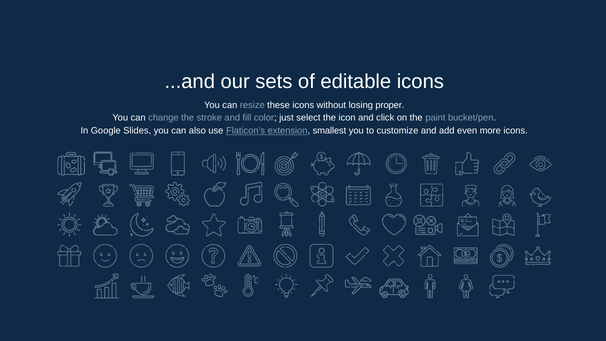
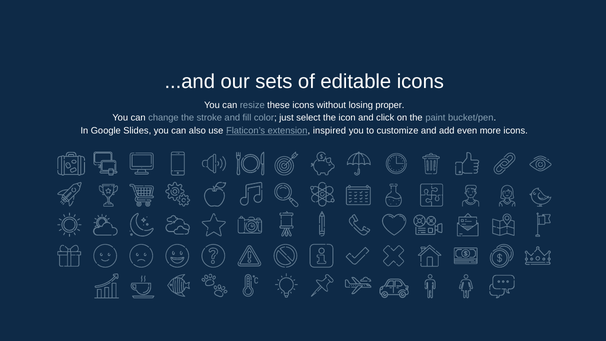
smallest: smallest -> inspired (329, 131)
